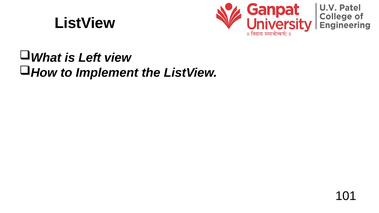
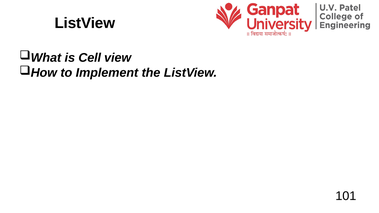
Left: Left -> Cell (90, 58)
